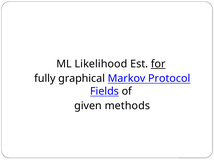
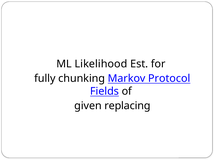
for underline: present -> none (158, 64)
graphical: graphical -> chunking (82, 79)
methods: methods -> replacing (127, 106)
